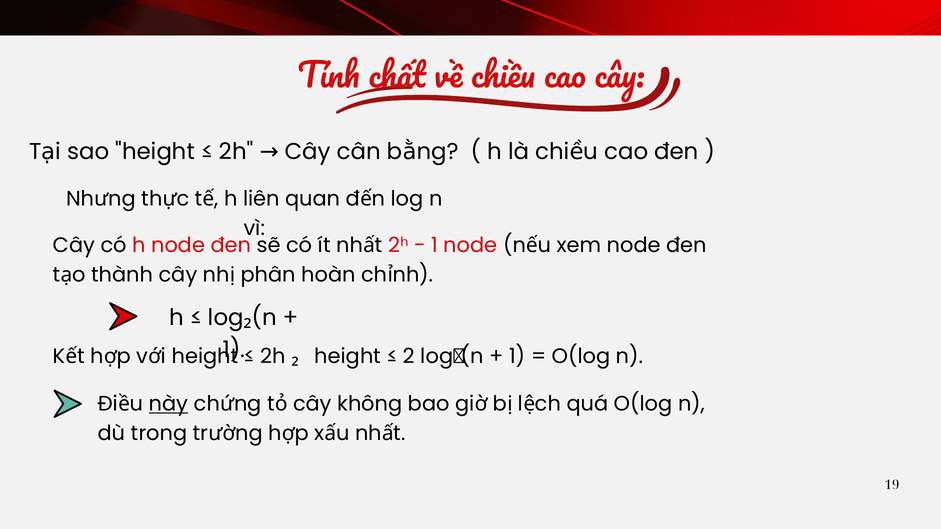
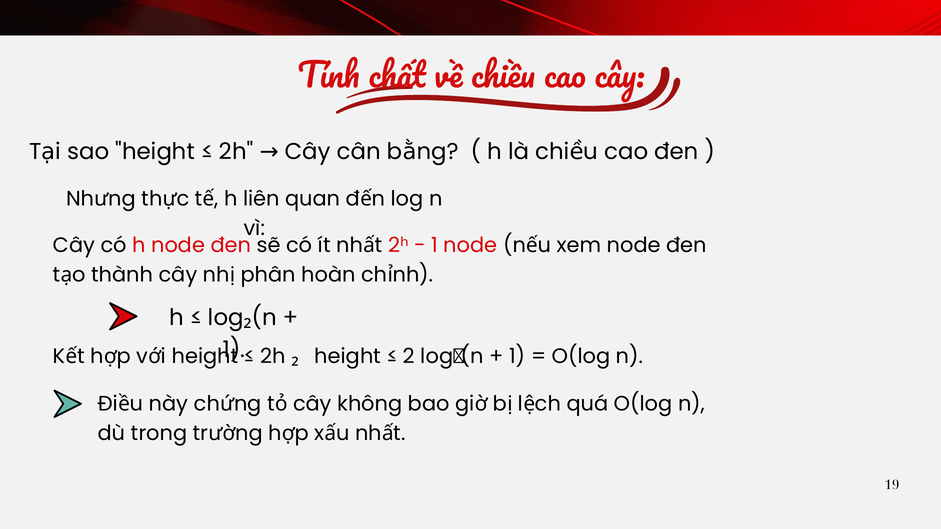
này underline: present -> none (169, 404)
